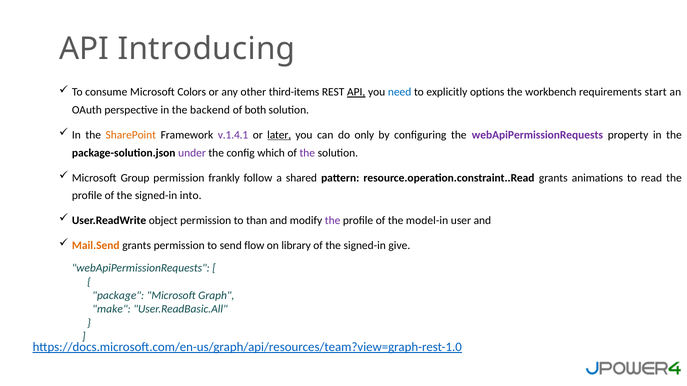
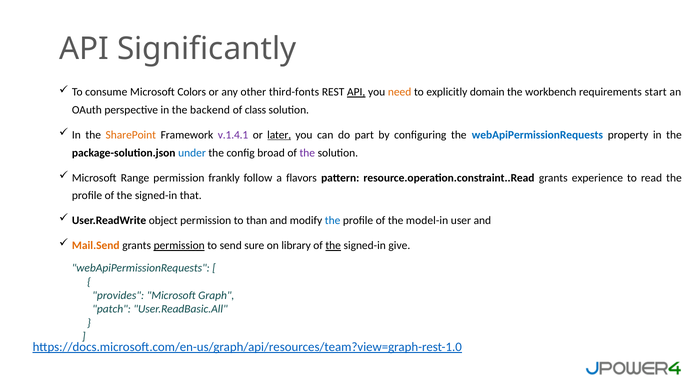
Introducing: Introducing -> Significantly (207, 49)
third-items: third-items -> third-fonts (294, 92)
need colour: blue -> orange (400, 92)
options: options -> domain (487, 92)
both: both -> class (255, 110)
only: only -> part (364, 135)
webApiPermissionRequests colour: purple -> blue (537, 135)
under colour: purple -> blue (192, 153)
which: which -> broad (271, 153)
Group: Group -> Range (135, 178)
shared: shared -> flavors (301, 178)
animations: animations -> experience (597, 178)
into: into -> that (191, 196)
the colour: purple -> blue (333, 221)
permission underline: none -> present (179, 246)
flow: flow -> sure (254, 246)
the underline: none -> present (333, 246)
package: package -> provides (118, 296)
make: make -> patch (112, 309)
